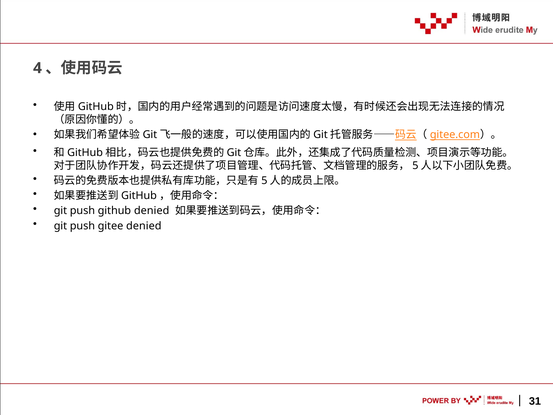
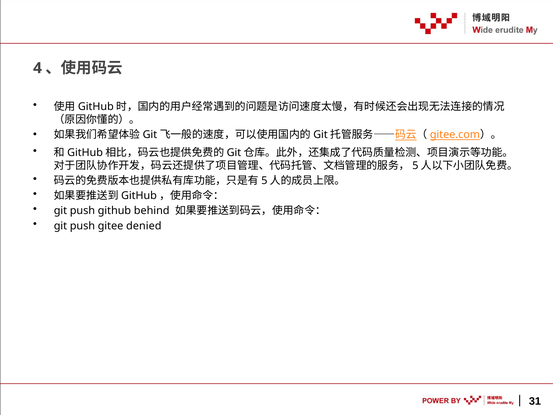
github denied: denied -> behind (152, 211)
